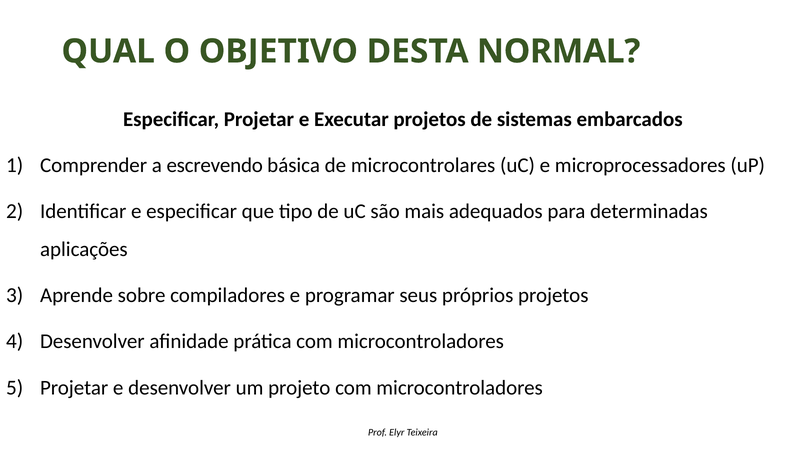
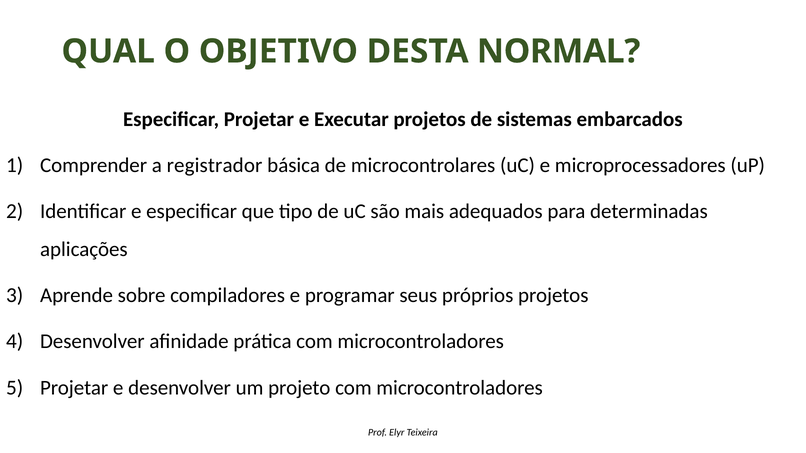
escrevendo: escrevendo -> registrador (215, 165)
